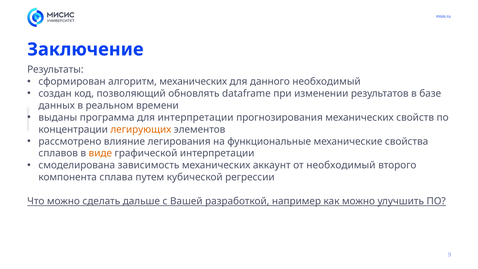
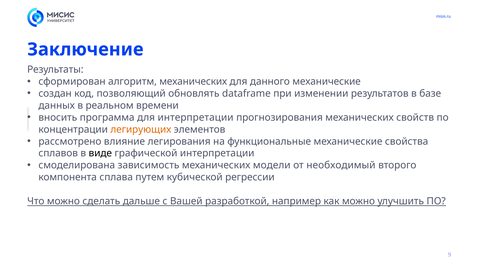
данного необходимый: необходимый -> механические (327, 82)
выданы: выданы -> вносить (58, 117)
виде colour: orange -> black (100, 153)
аккаунт: аккаунт -> модели (272, 165)
